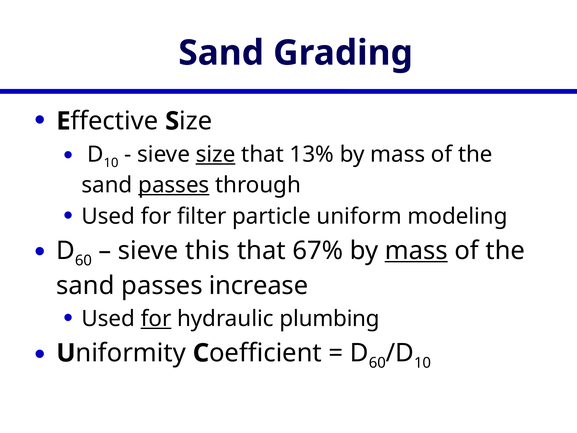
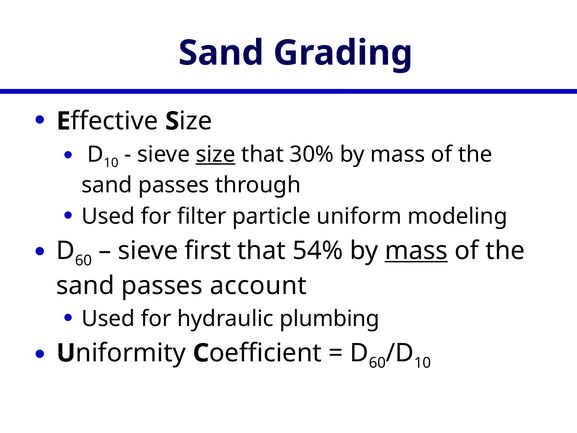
13%: 13% -> 30% (312, 154)
passes underline: present -> none (174, 185)
this: this -> first (208, 250)
67%: 67% -> 54% (318, 250)
increase: increase -> account (258, 286)
for underline: present -> none (156, 319)
